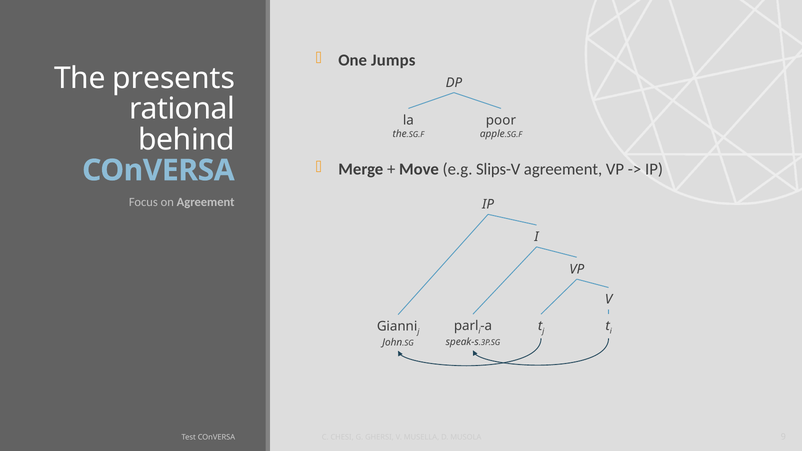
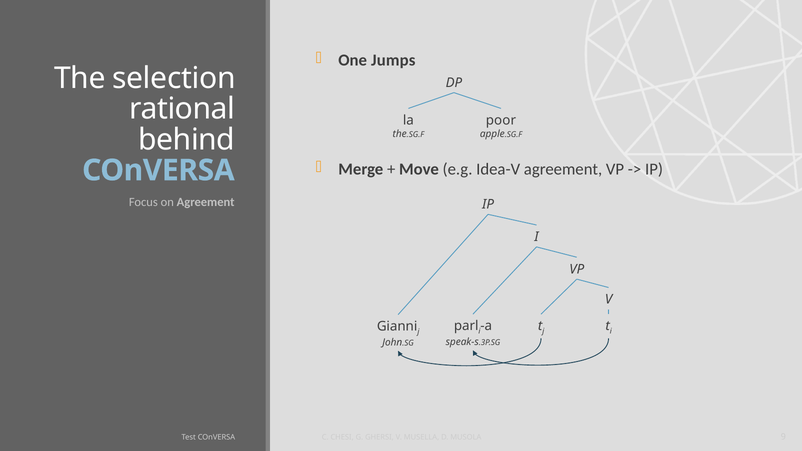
presents: presents -> selection (174, 78)
Slips-V: Slips-V -> Idea-V (498, 169)
